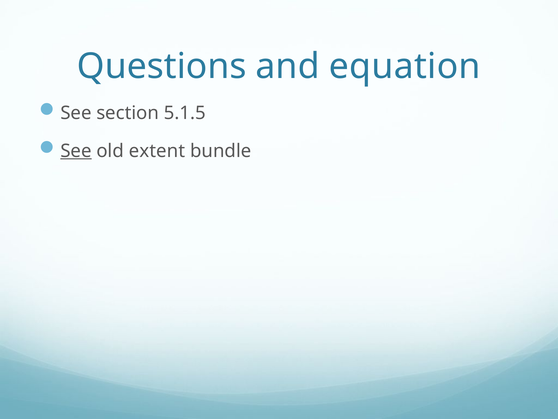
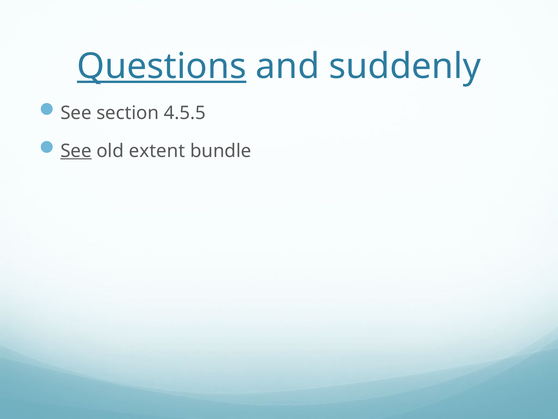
Questions underline: none -> present (162, 66)
equation: equation -> suddenly (405, 66)
5.1.5: 5.1.5 -> 4.5.5 (185, 113)
